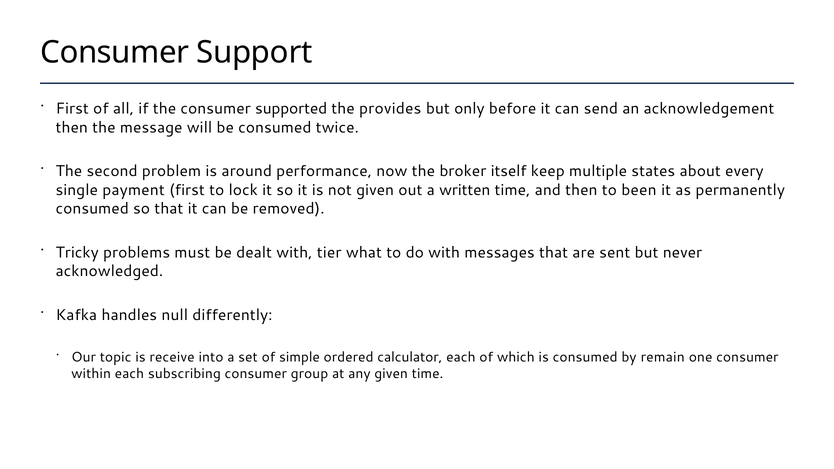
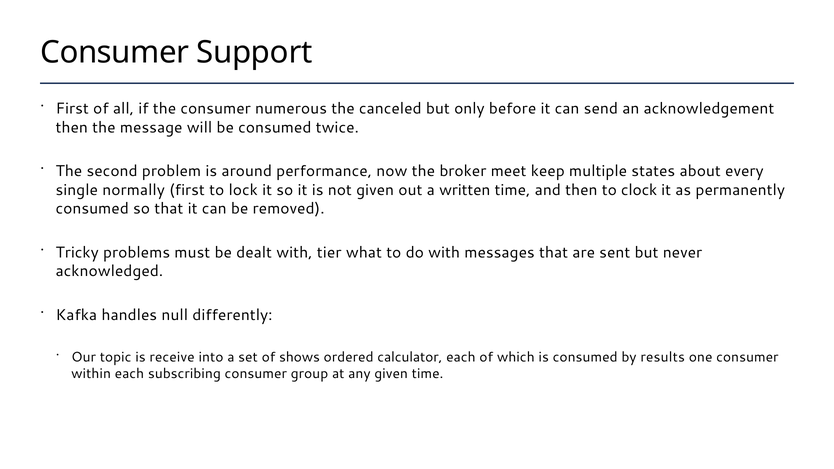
supported: supported -> numerous (291, 109)
provides: provides -> canceled (390, 109)
itself: itself -> meet (509, 171)
payment: payment -> normally (134, 190)
been: been -> clock (639, 190)
simple: simple -> shows (300, 357)
remain: remain -> results (663, 357)
